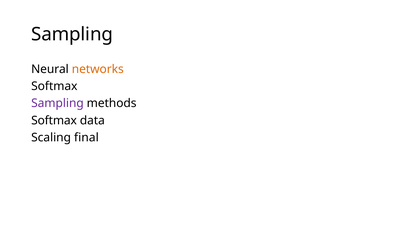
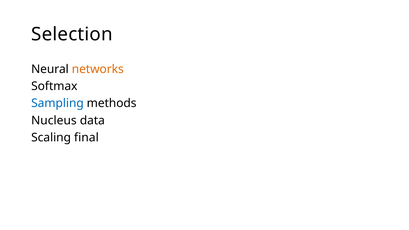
Sampling: Sampling -> Selection (72, 34)
Sampling colour: purple -> blue (57, 103)
Softmax: Softmax -> Nucleus (54, 121)
